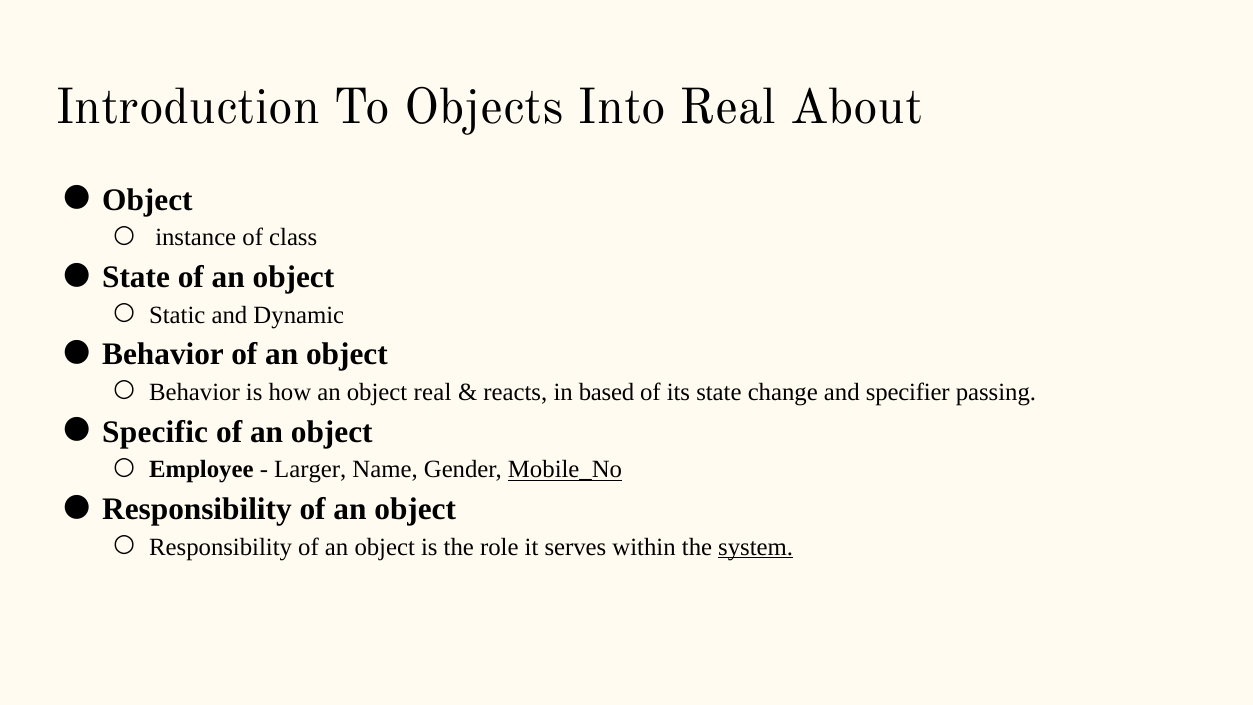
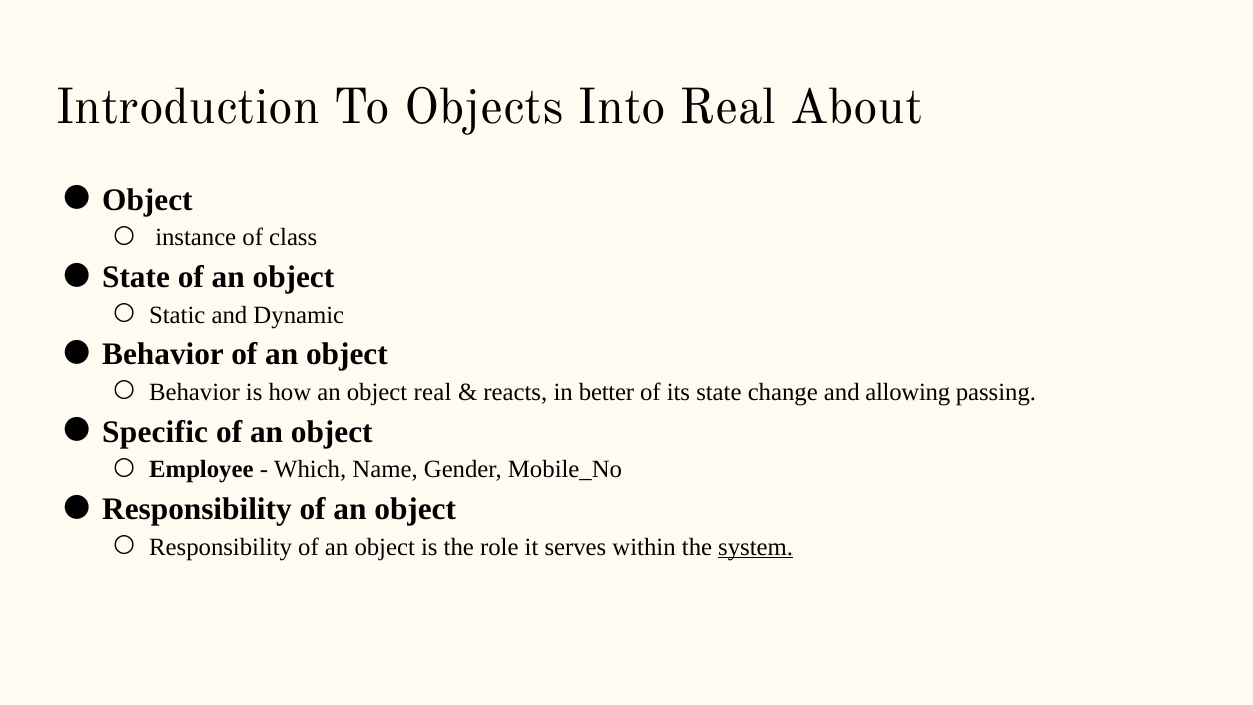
based: based -> better (606, 392)
specifier: specifier -> allowing (908, 392)
Larger: Larger -> Which (310, 470)
Mobile_No underline: present -> none (565, 470)
